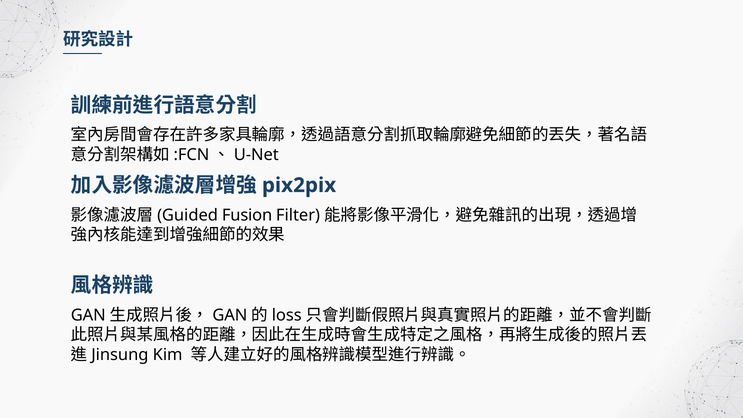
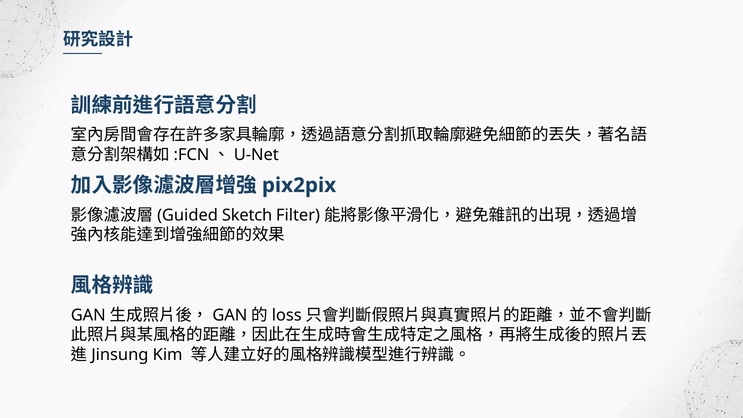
Fusion: Fusion -> Sketch (247, 215)
